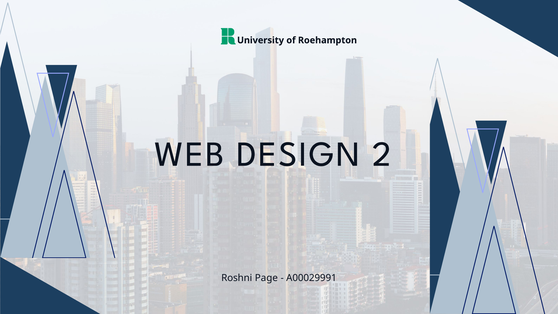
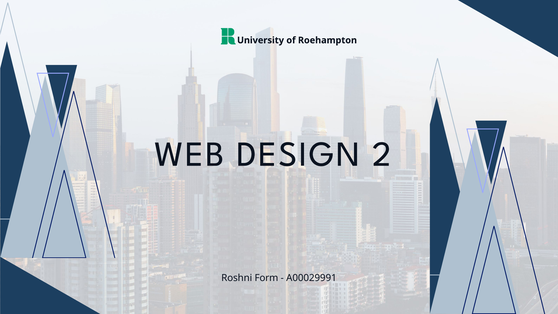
Page: Page -> Form (266, 278)
